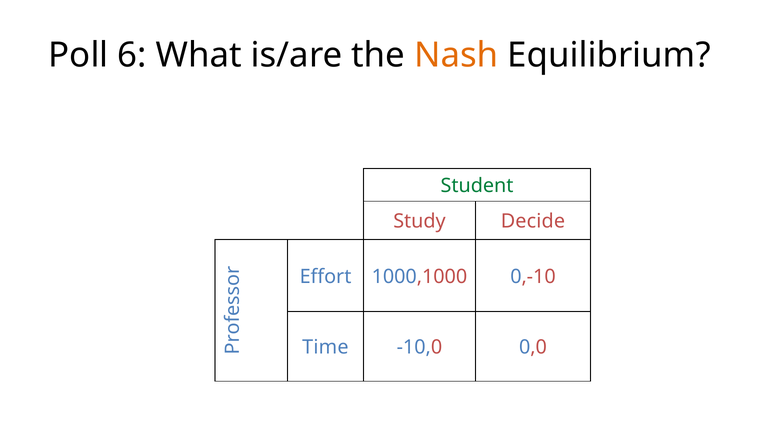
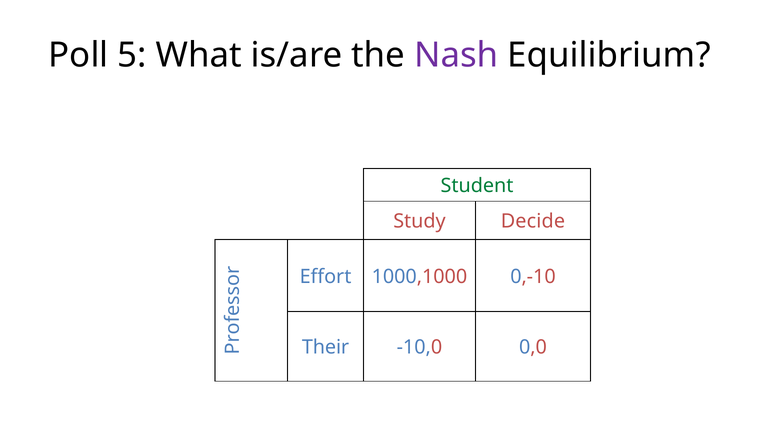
6: 6 -> 5 (132, 55)
Nash colour: orange -> purple (456, 55)
Time: Time -> Their (326, 347)
